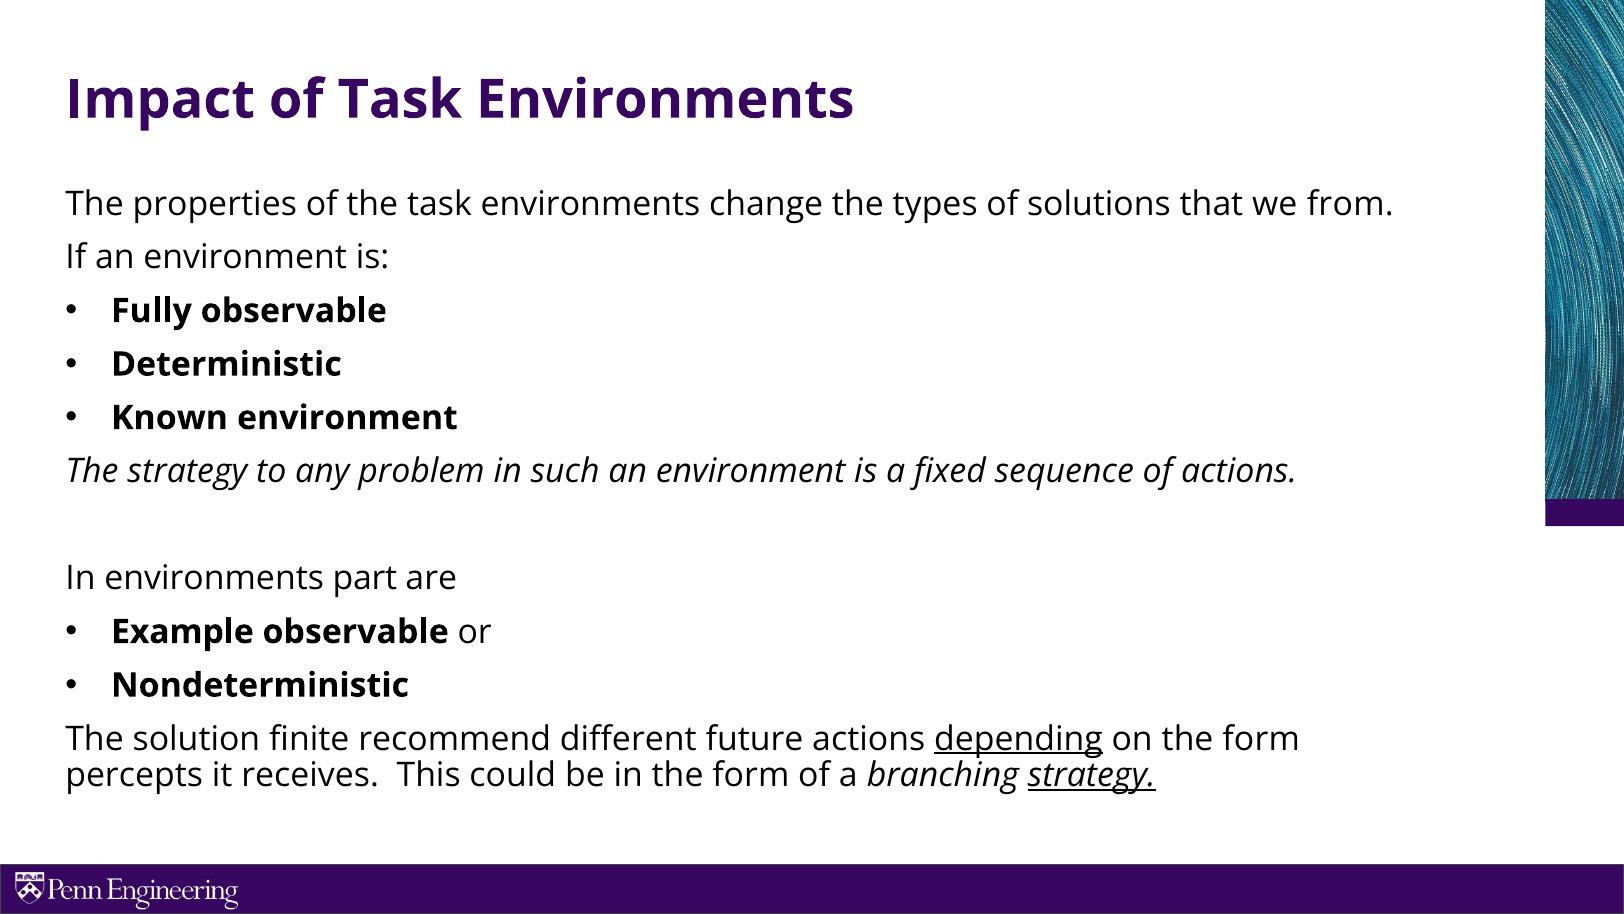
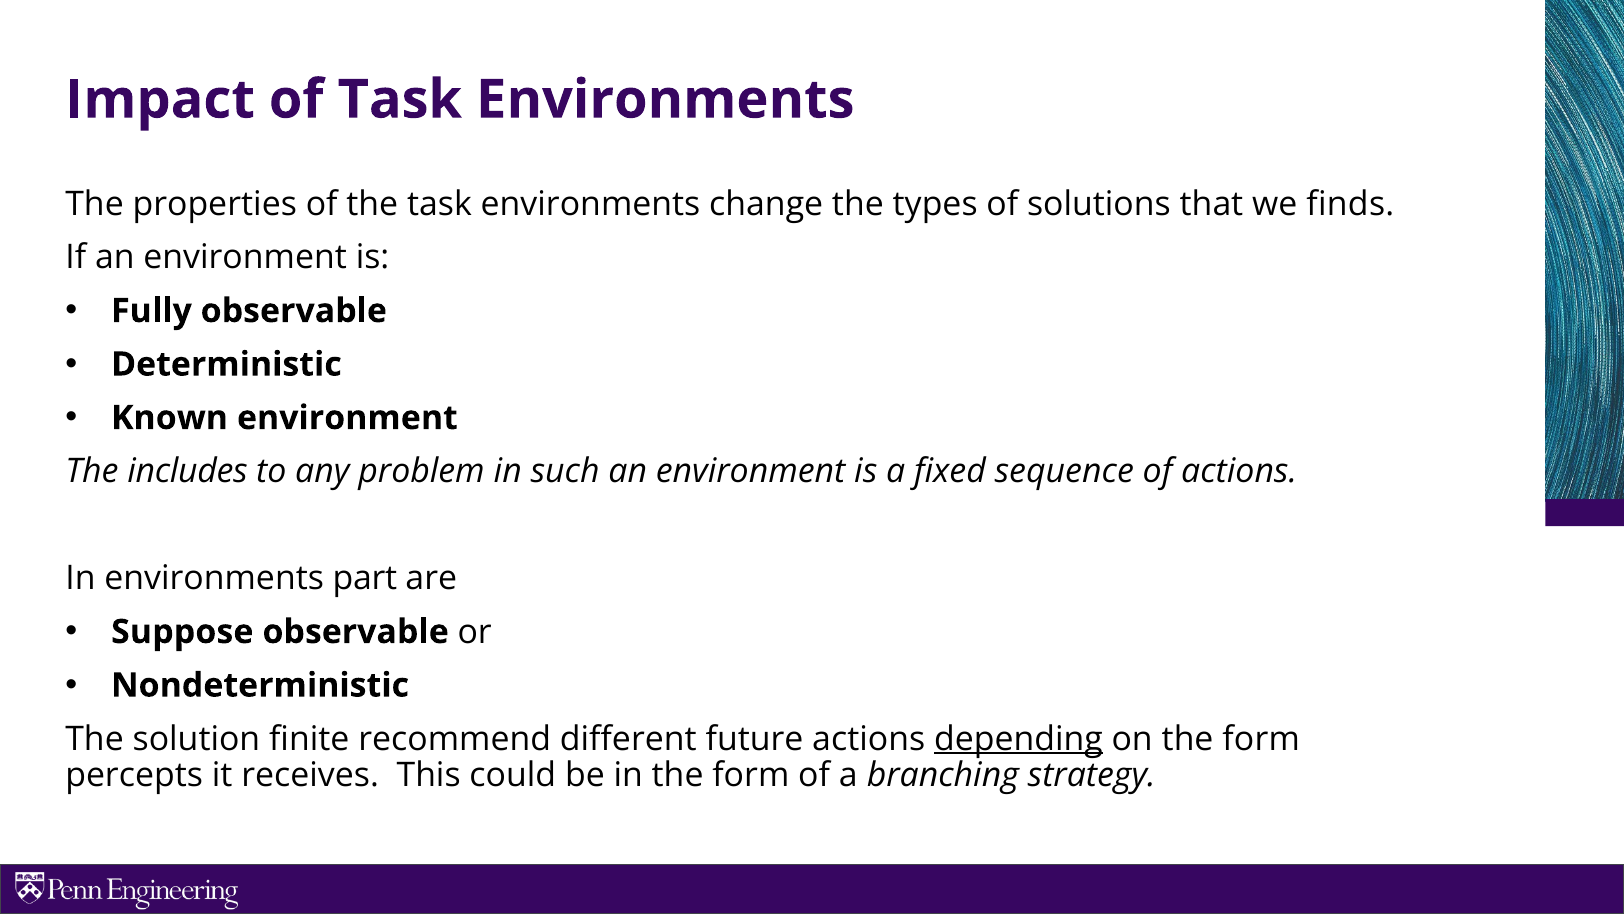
from: from -> finds (1350, 204)
The strategy: strategy -> includes (188, 471)
Example: Example -> Suppose (182, 632)
strategy underline: present -> none (1092, 775)
